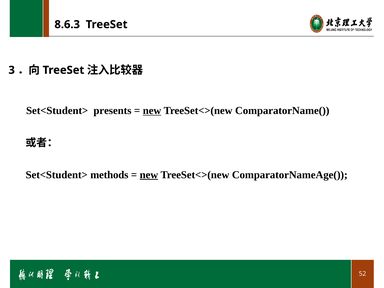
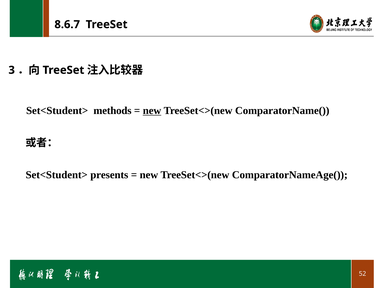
8.6.3: 8.6.3 -> 8.6.7 (67, 24)
presents: presents -> methods (112, 111)
methods: methods -> presents (109, 175)
new underline: present -> none (149, 175)
